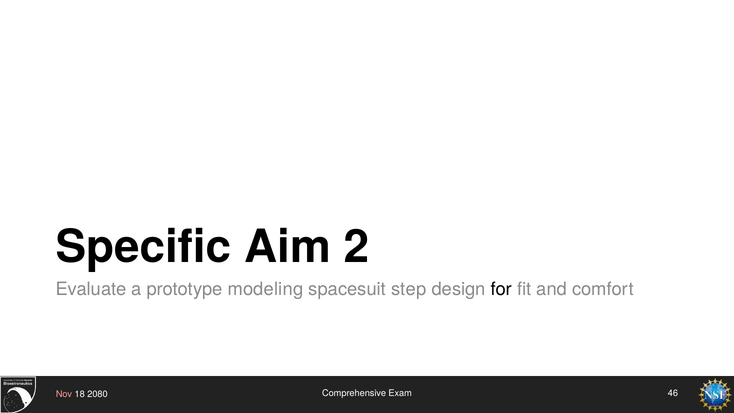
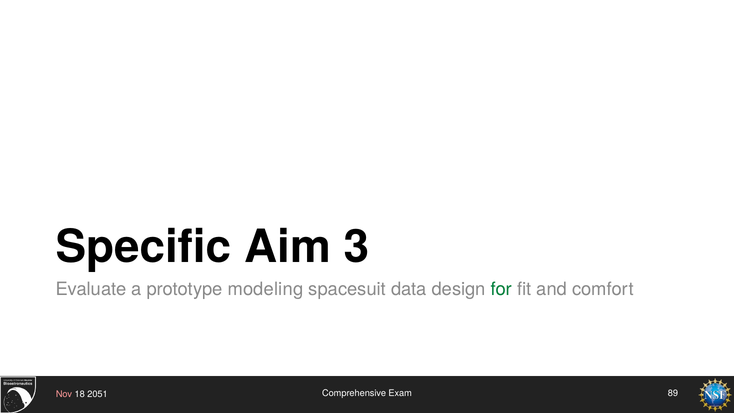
2: 2 -> 3 (356, 247)
step: step -> data (409, 289)
for colour: black -> green (501, 289)
46: 46 -> 89 (673, 393)
2080: 2080 -> 2051 (97, 394)
